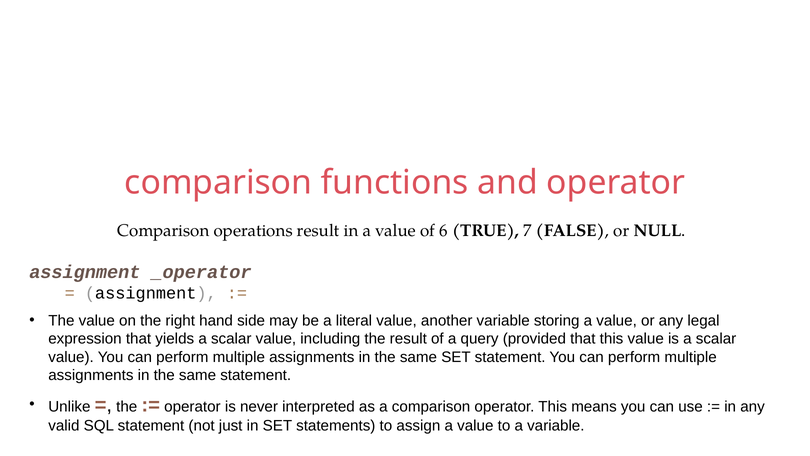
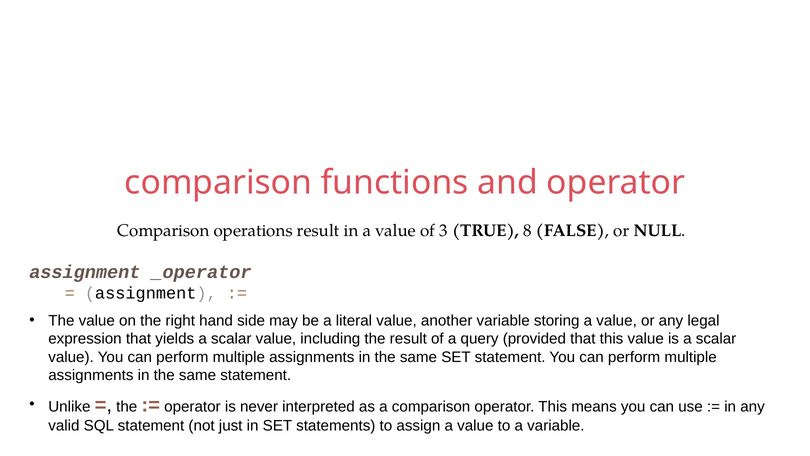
6: 6 -> 3 (443, 230)
7: 7 -> 8 (528, 230)
